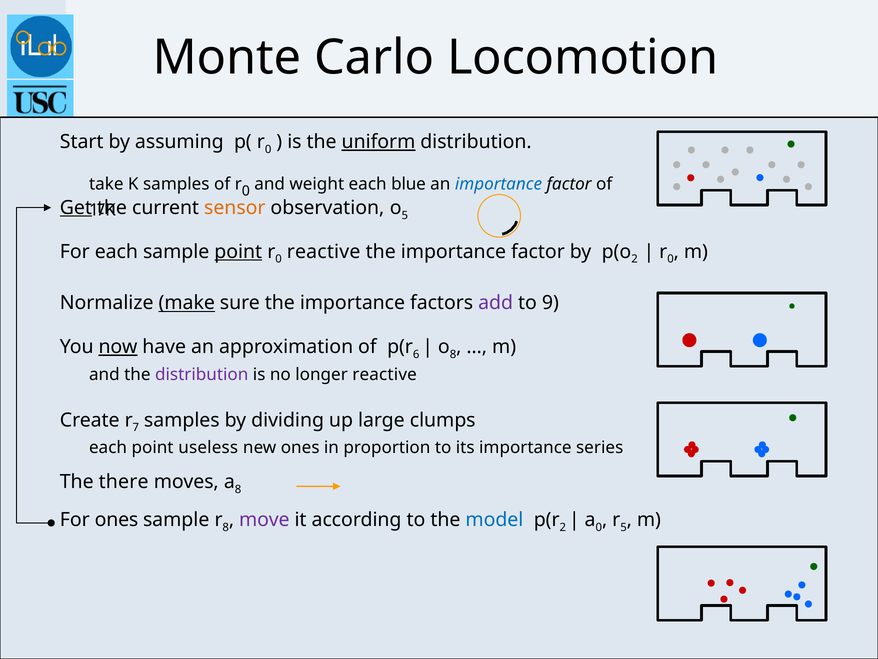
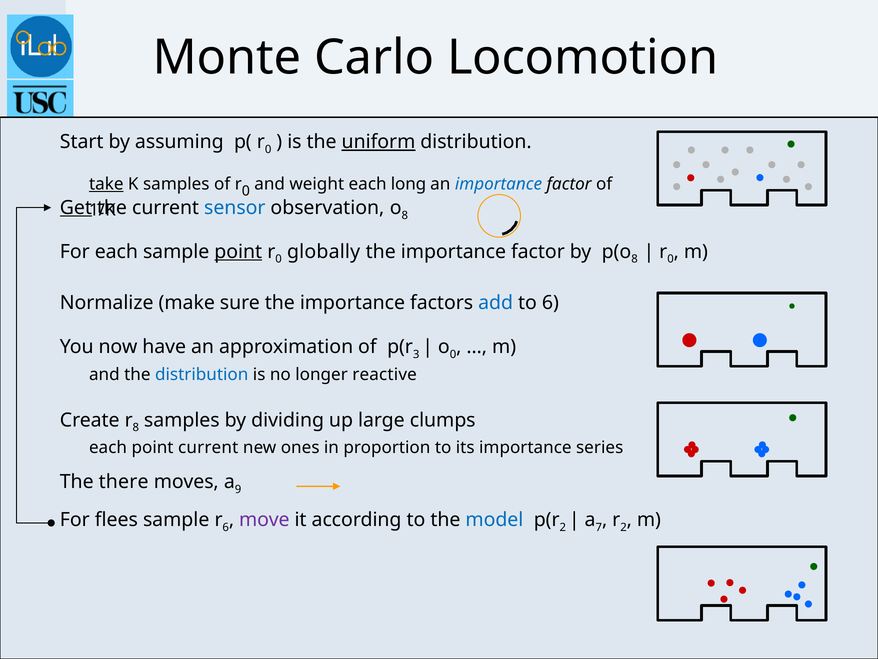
take underline: none -> present (106, 184)
blue: blue -> long (409, 184)
sensor colour: orange -> blue (235, 208)
5: 5 -> 8 (405, 215)
reactive: reactive -> globally (324, 251)
2: 2 -> 8 (634, 259)
make underline: present -> none (187, 303)
add colour: purple -> blue (496, 303)
to 9: 9 -> 6 (550, 303)
now underline: present -> none (118, 347)
6: 6 -> 3 (416, 354)
8: 8 -> 0 (453, 354)
distribution colour: purple -> blue (202, 374)
7: 7 -> 8 (136, 427)
point useless: useless -> current (208, 447)
8: 8 -> 9 (238, 489)
For ones: ones -> flees (116, 519)
8: 8 -> 6 (226, 527)
0: 0 -> 7 (599, 527)
5: 5 -> 2 (624, 527)
